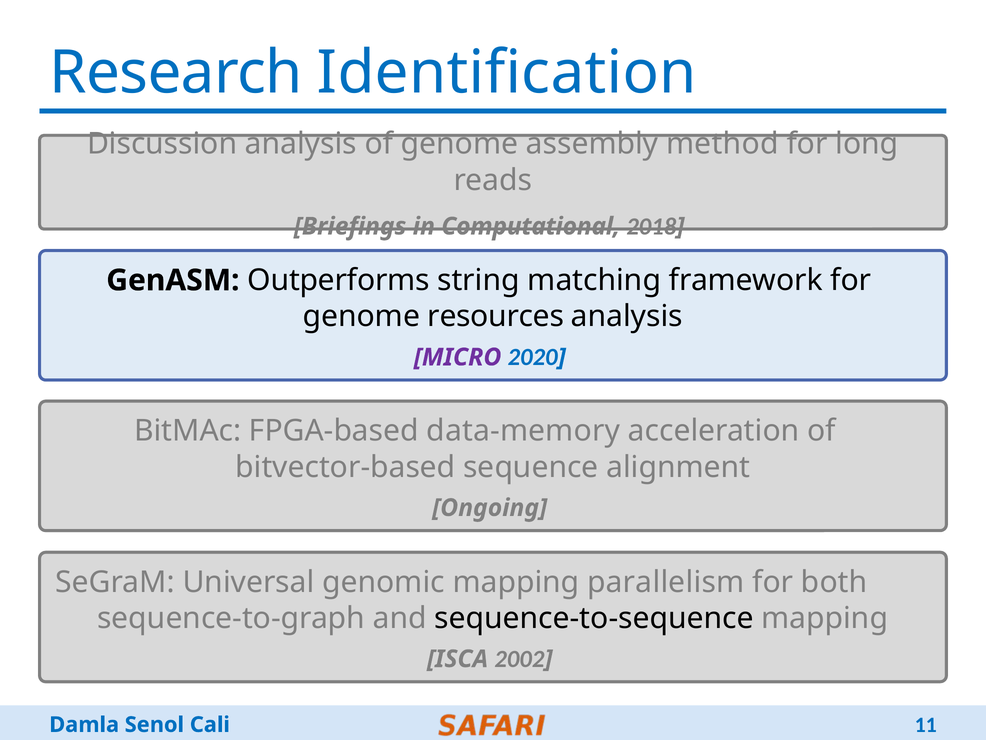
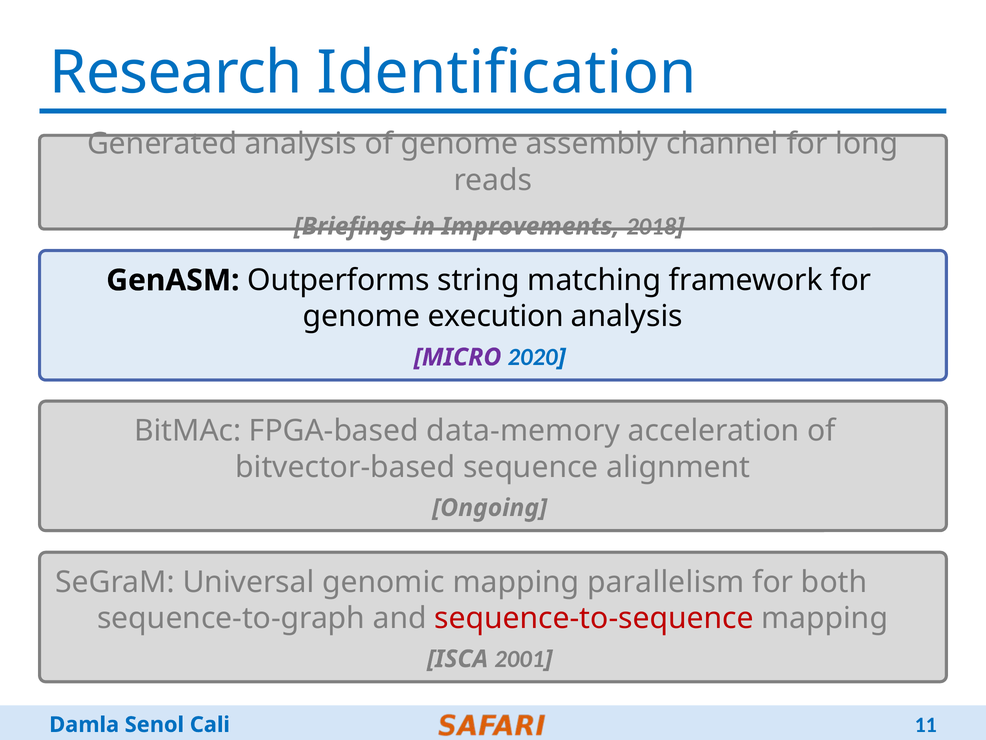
Discussion: Discussion -> Generated (162, 144)
method: method -> channel (722, 144)
Computational: Computational -> Improvements (530, 226)
resources: resources -> execution (496, 316)
sequence-to-sequence colour: black -> red (594, 618)
2002: 2002 -> 2001 (519, 659)
